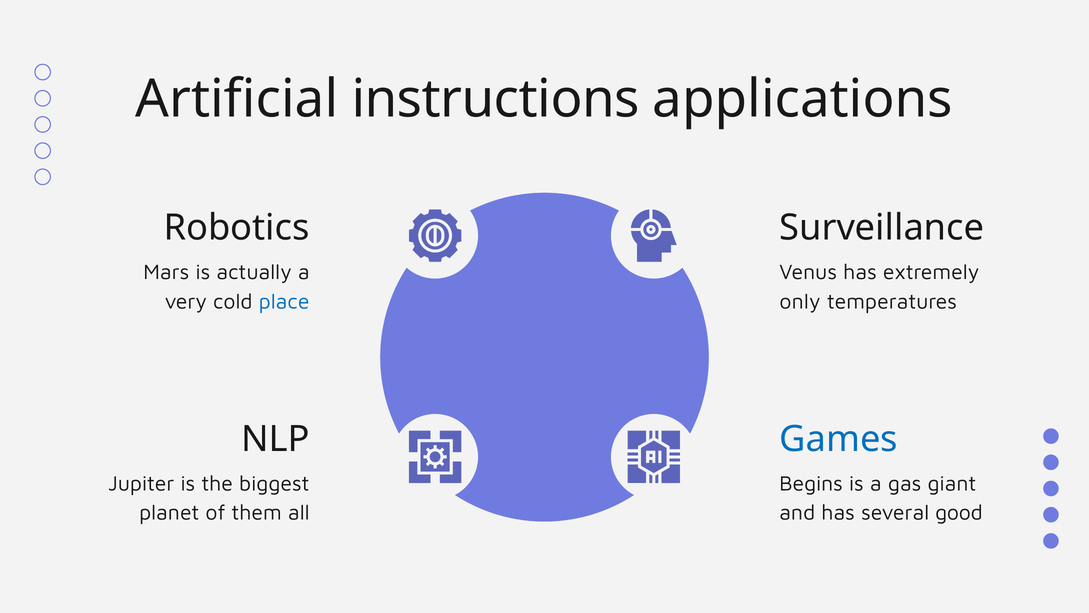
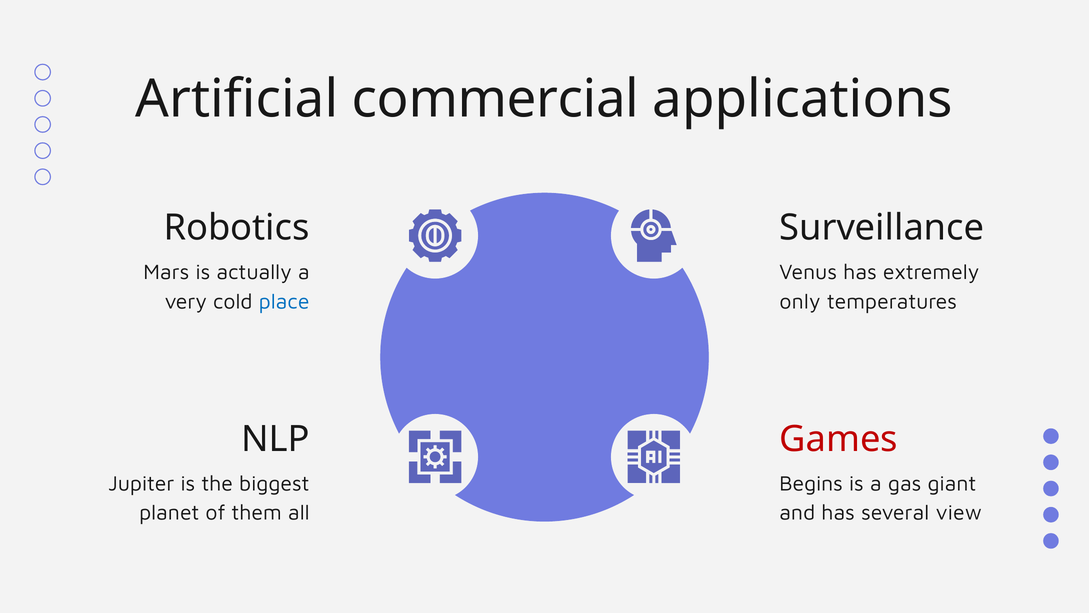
instructions: instructions -> commercial (496, 99)
Games colour: blue -> red (839, 439)
good: good -> view (959, 512)
